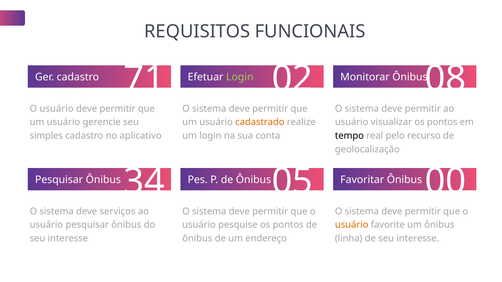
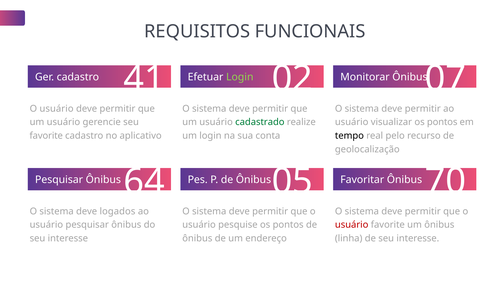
08: 08 -> 07 (445, 79)
71: 71 -> 41 (144, 79)
cadastrado colour: orange -> green (260, 122)
simples: simples -> favorite (46, 136)
00: 00 -> 70 (445, 182)
34: 34 -> 64 (144, 182)
serviços: serviços -> logados (117, 212)
usuário colour: orange -> red (352, 225)
